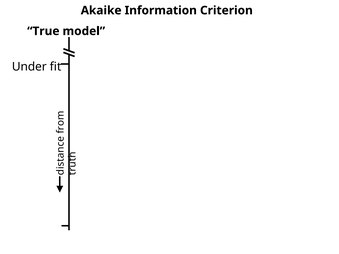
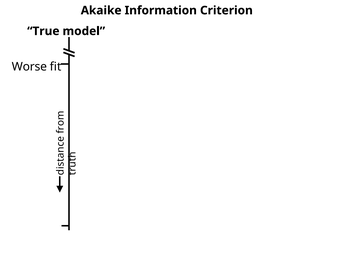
Under: Under -> Worse (29, 67)
